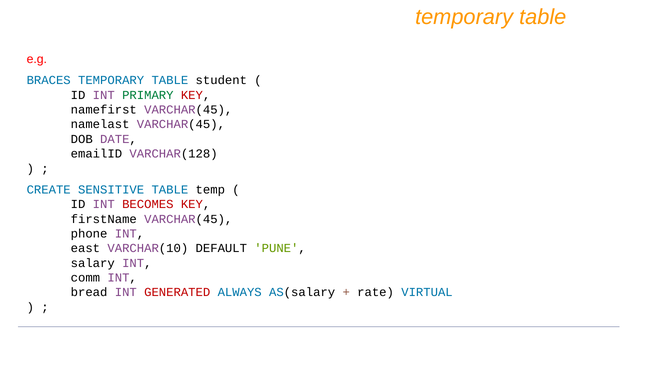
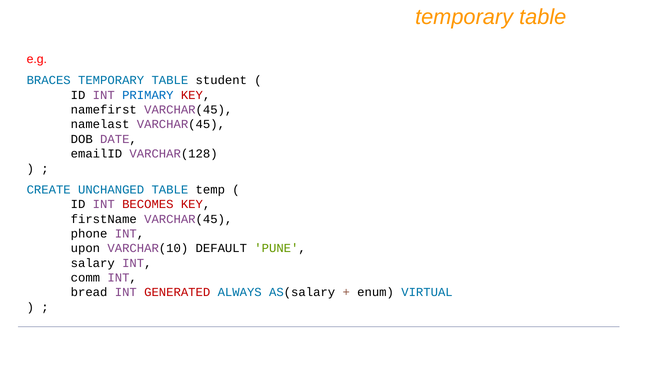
PRIMARY colour: green -> blue (148, 95)
SENSITIVE: SENSITIVE -> UNCHANGED (111, 190)
east: east -> upon (85, 249)
rate: rate -> enum (376, 293)
